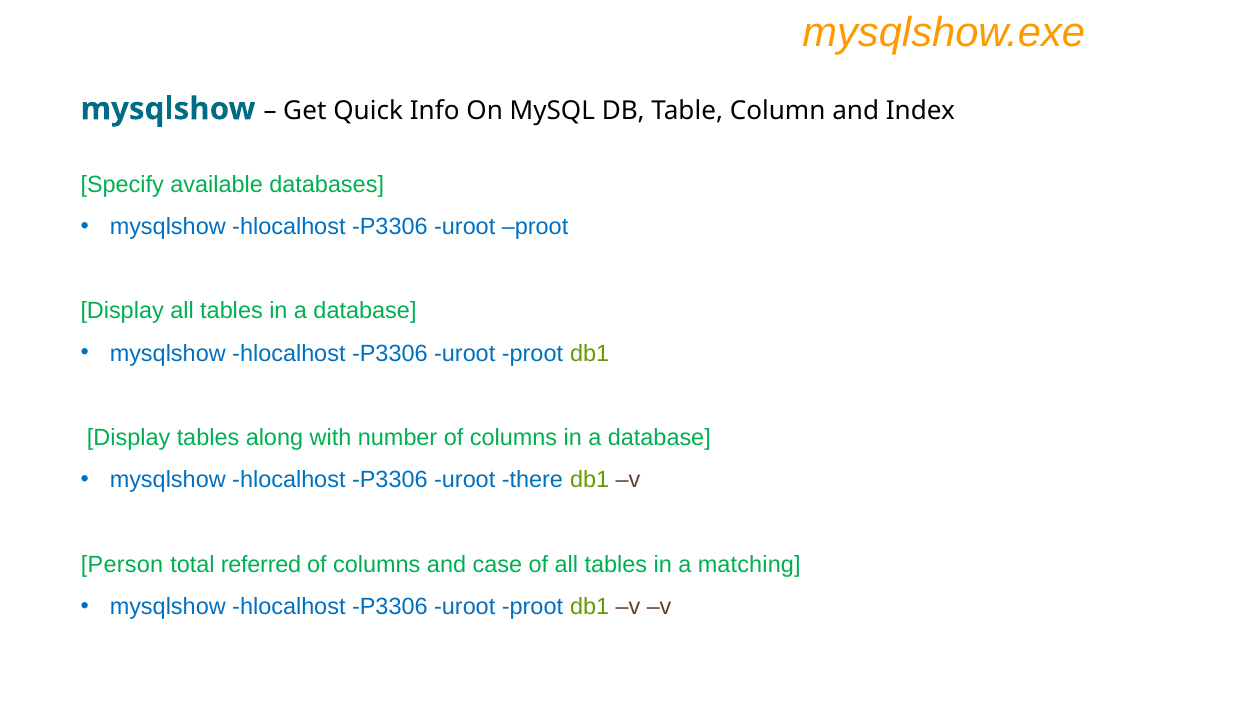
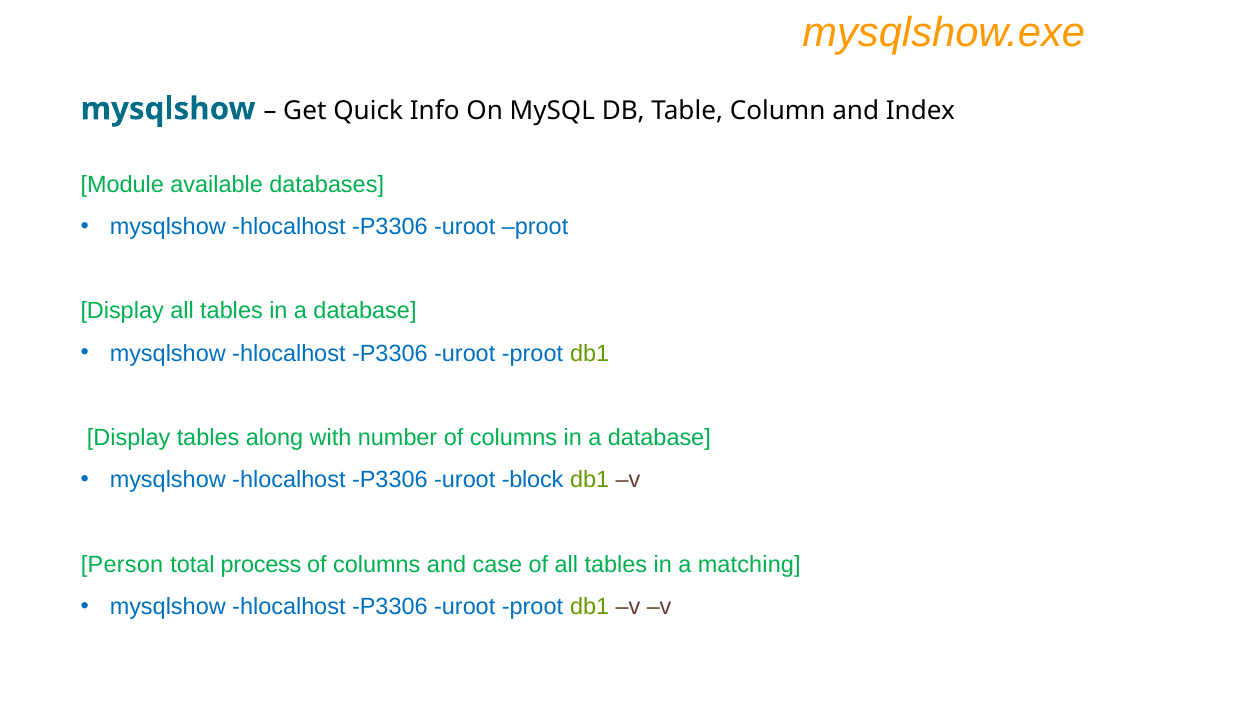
Specify: Specify -> Module (122, 184)
there: there -> block (533, 480)
referred: referred -> process (261, 564)
